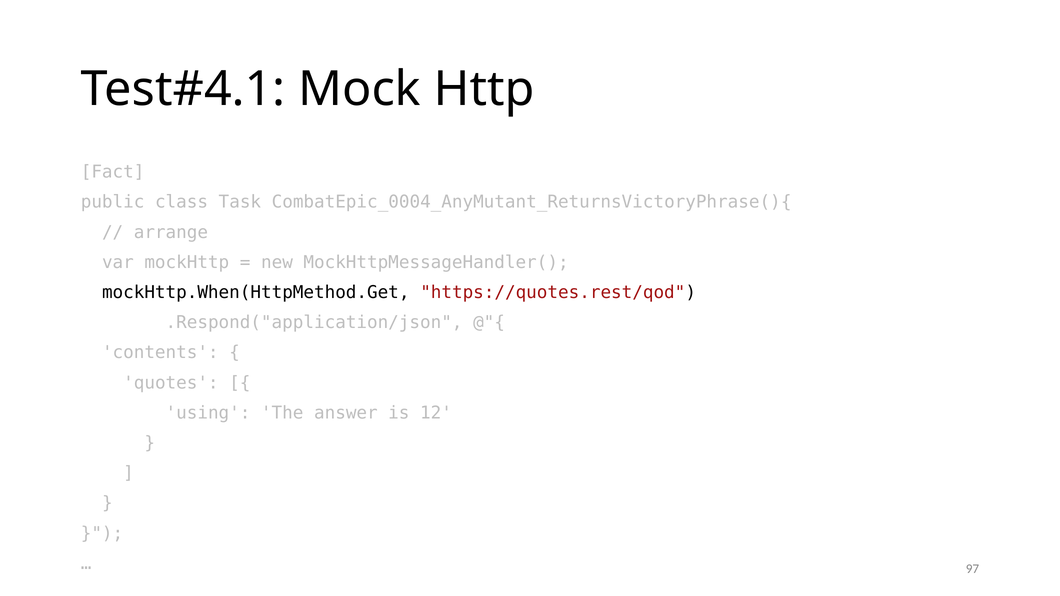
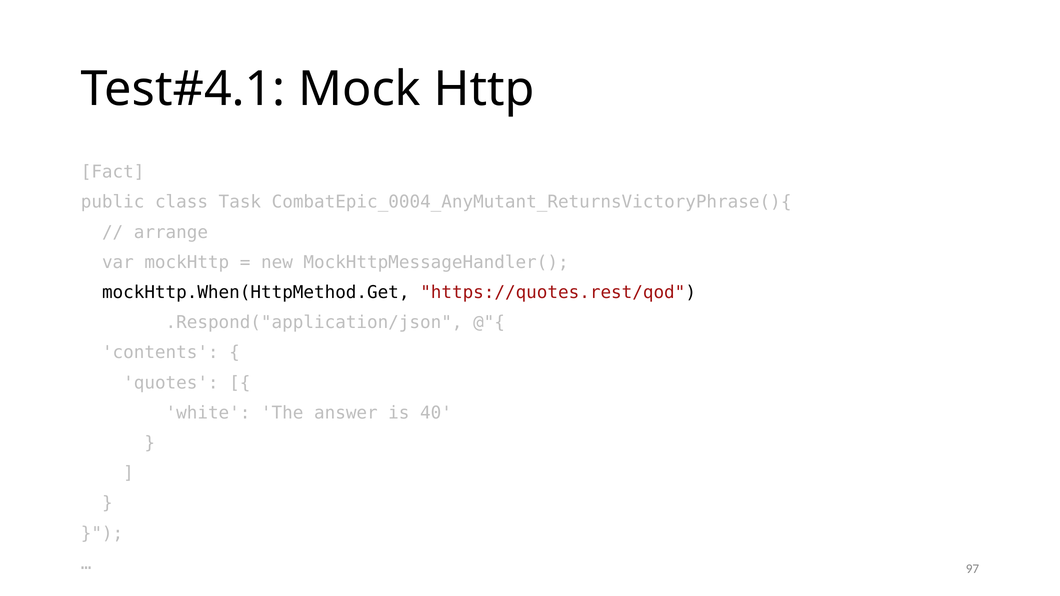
using: using -> white (208, 413)
12: 12 -> 40 (436, 413)
